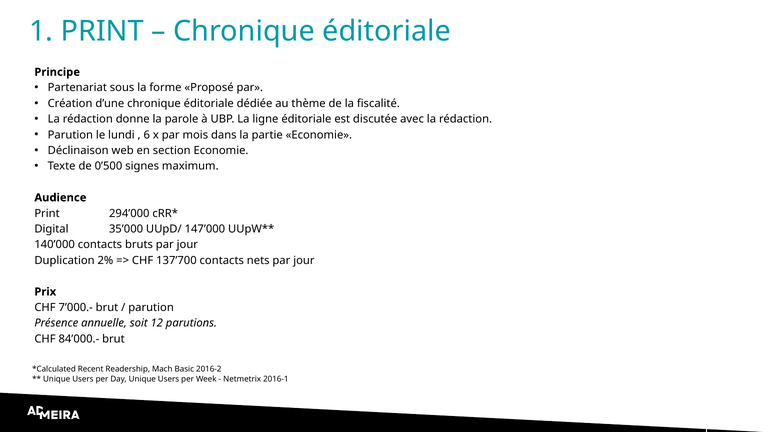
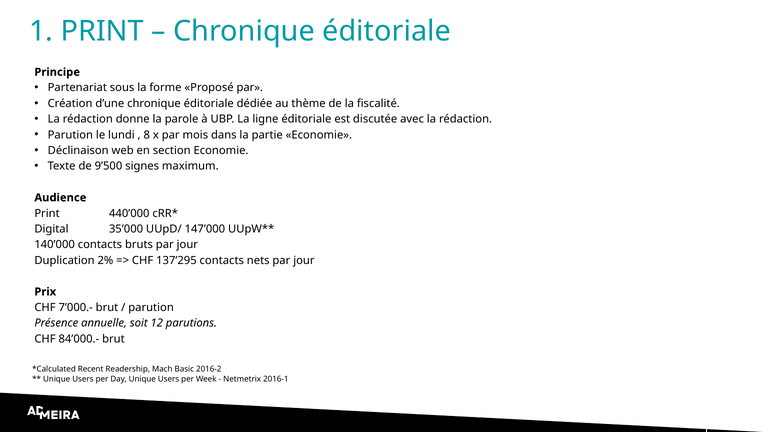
6: 6 -> 8 (147, 135)
0’500: 0’500 -> 9’500 (108, 166)
294’000: 294’000 -> 440’000 (129, 214)
137’700: 137’700 -> 137’295 (176, 261)
